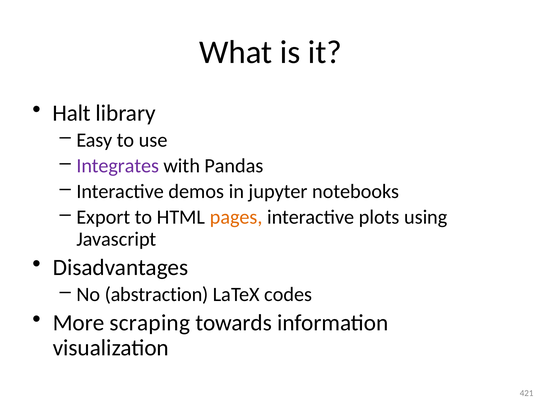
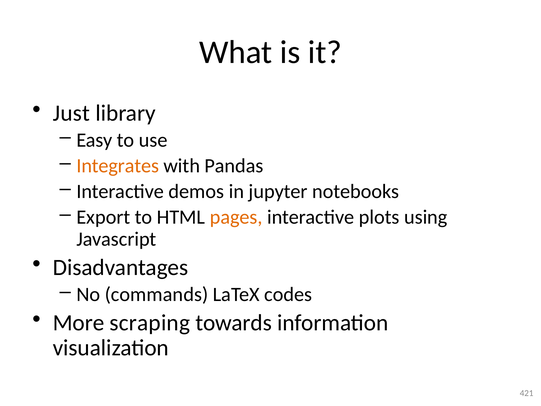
Halt: Halt -> Just (71, 113)
Integrates colour: purple -> orange (118, 166)
abstraction: abstraction -> commands (156, 294)
